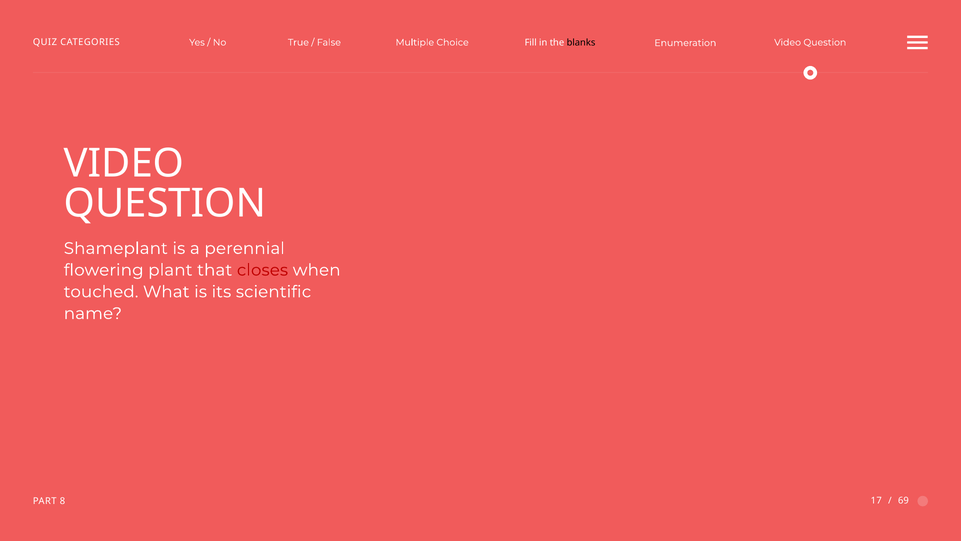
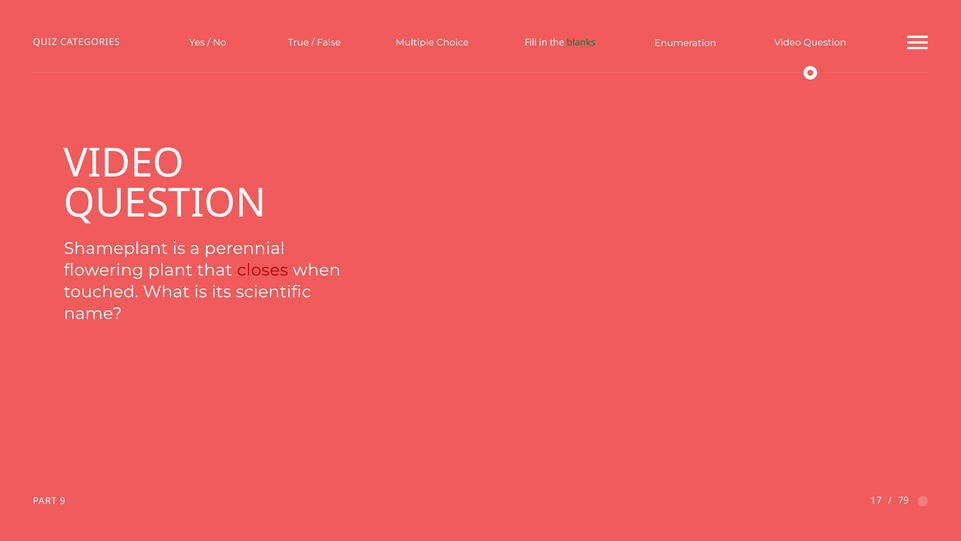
blanks colour: black -> green (581, 42)
69: 69 -> 79 (903, 500)
8: 8 -> 9 (63, 501)
